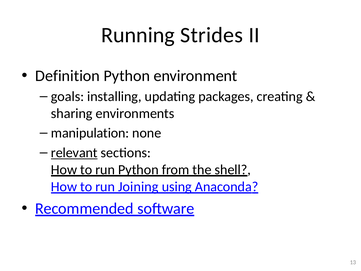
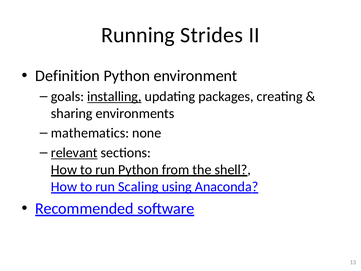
installing underline: none -> present (114, 96)
manipulation: manipulation -> mathematics (90, 133)
Joining: Joining -> Scaling (138, 187)
